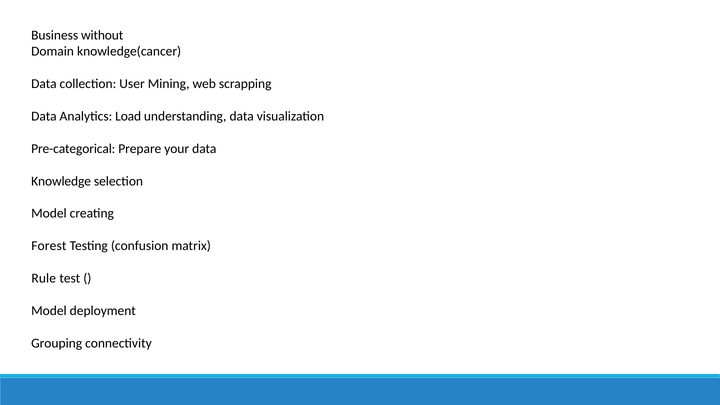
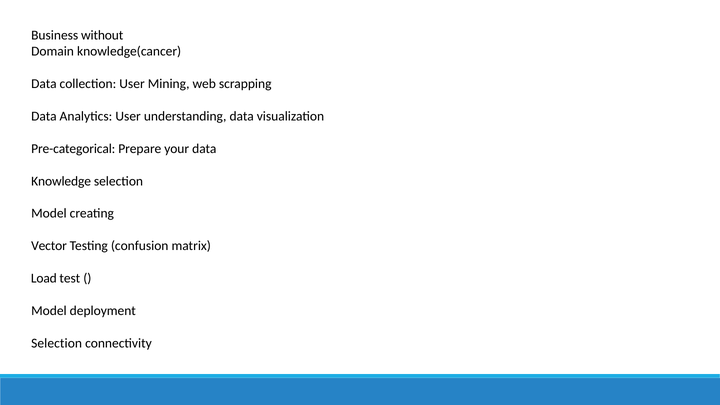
Analytics Load: Load -> User (128, 116)
Forest: Forest -> Vector (49, 246)
Rule: Rule -> Load (44, 278)
Grouping: Grouping -> Selection (57, 343)
